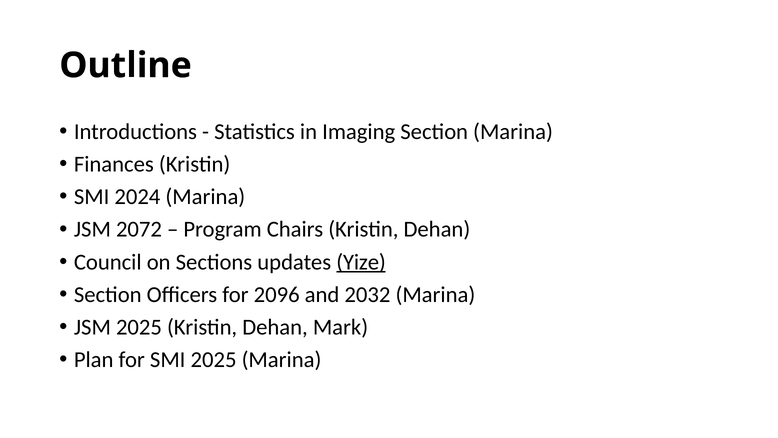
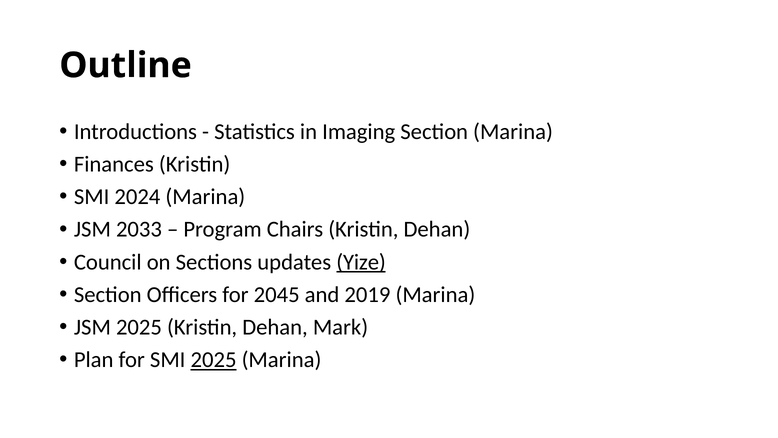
2072: 2072 -> 2033 (139, 229)
2096: 2096 -> 2045 (277, 294)
2032: 2032 -> 2019 (367, 294)
2025 underline: none -> present (214, 360)
